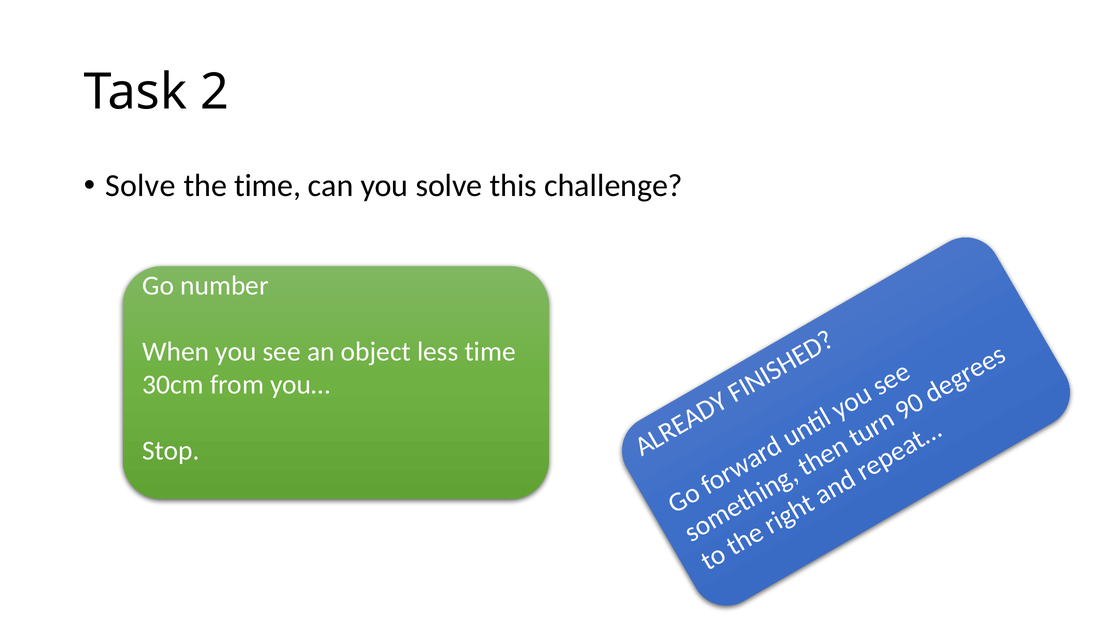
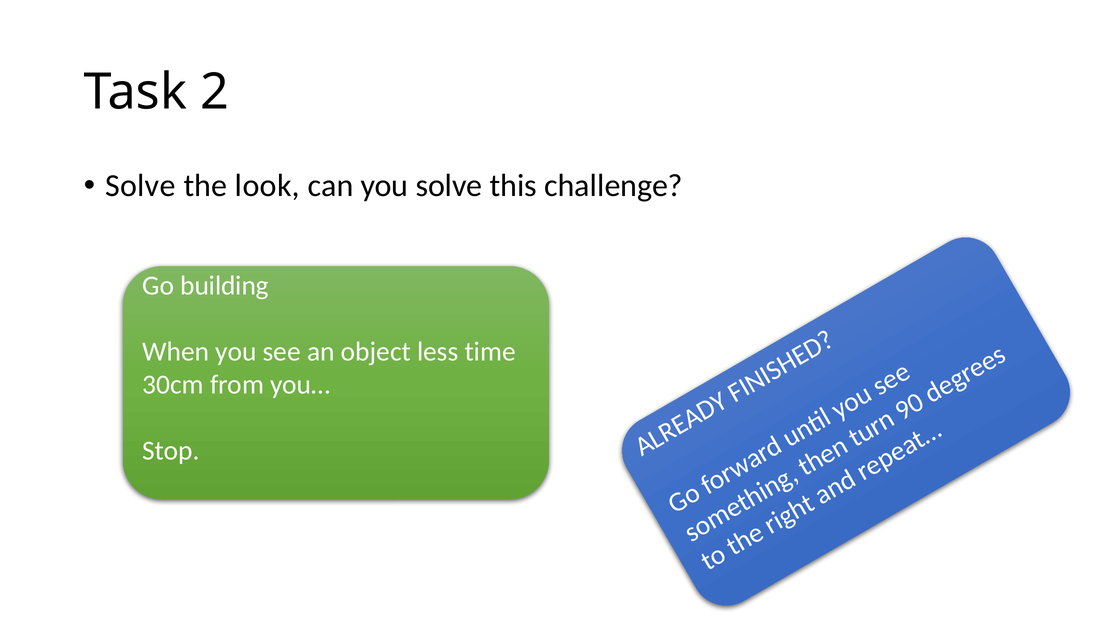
the time: time -> look (267, 186)
number: number -> building (225, 286)
